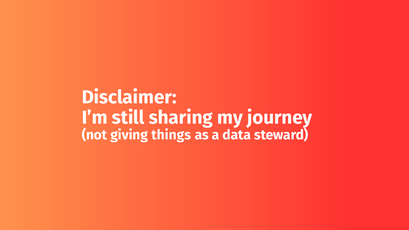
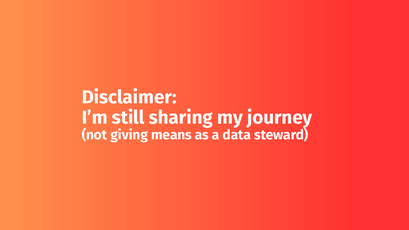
things: things -> means (171, 135)
